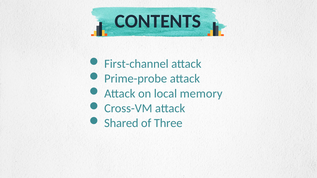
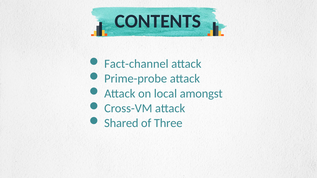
First-channel: First-channel -> Fact-channel (136, 64)
memory: memory -> amongst (201, 94)
